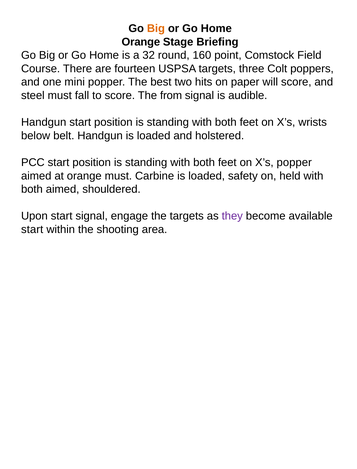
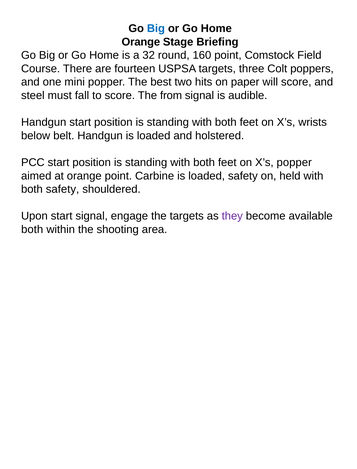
Big colour: orange -> blue (156, 28)
orange must: must -> point (118, 176)
both aimed: aimed -> safety (63, 189)
start: start -> both (32, 229)
